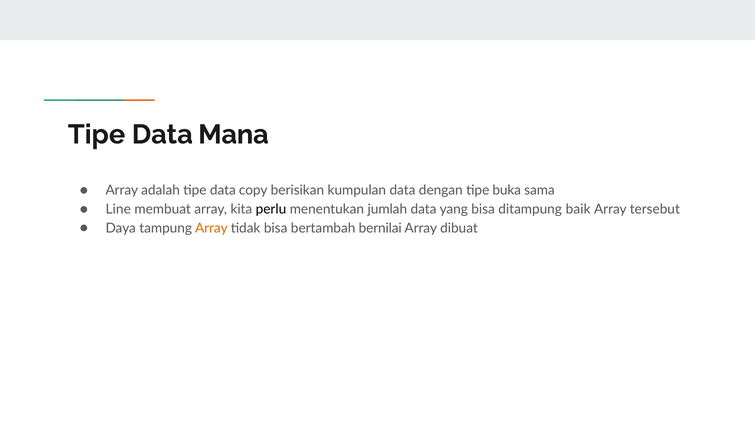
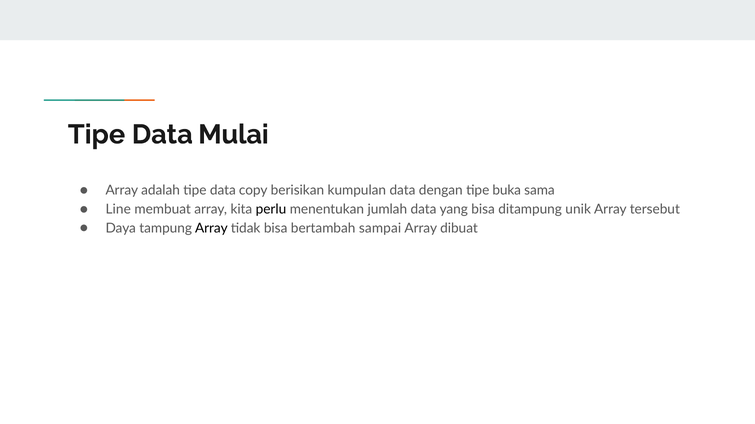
Mana: Mana -> Mulai (233, 135)
baik: baik -> unik (578, 210)
Array colour: orange -> black (211, 228)
bernilai: bernilai -> sampai (380, 228)
